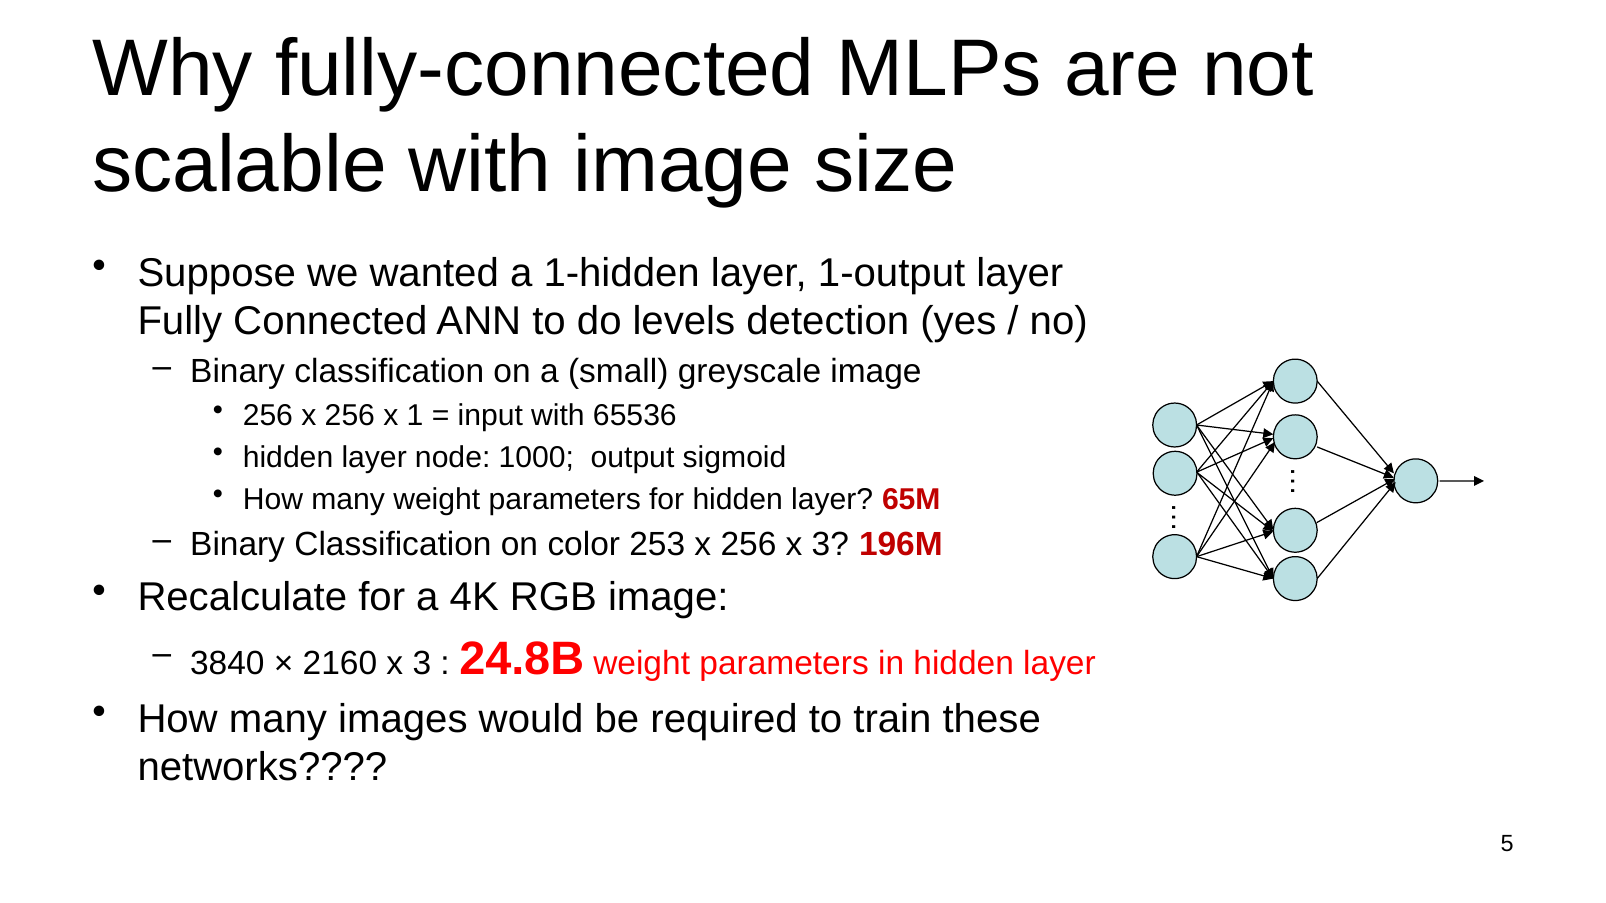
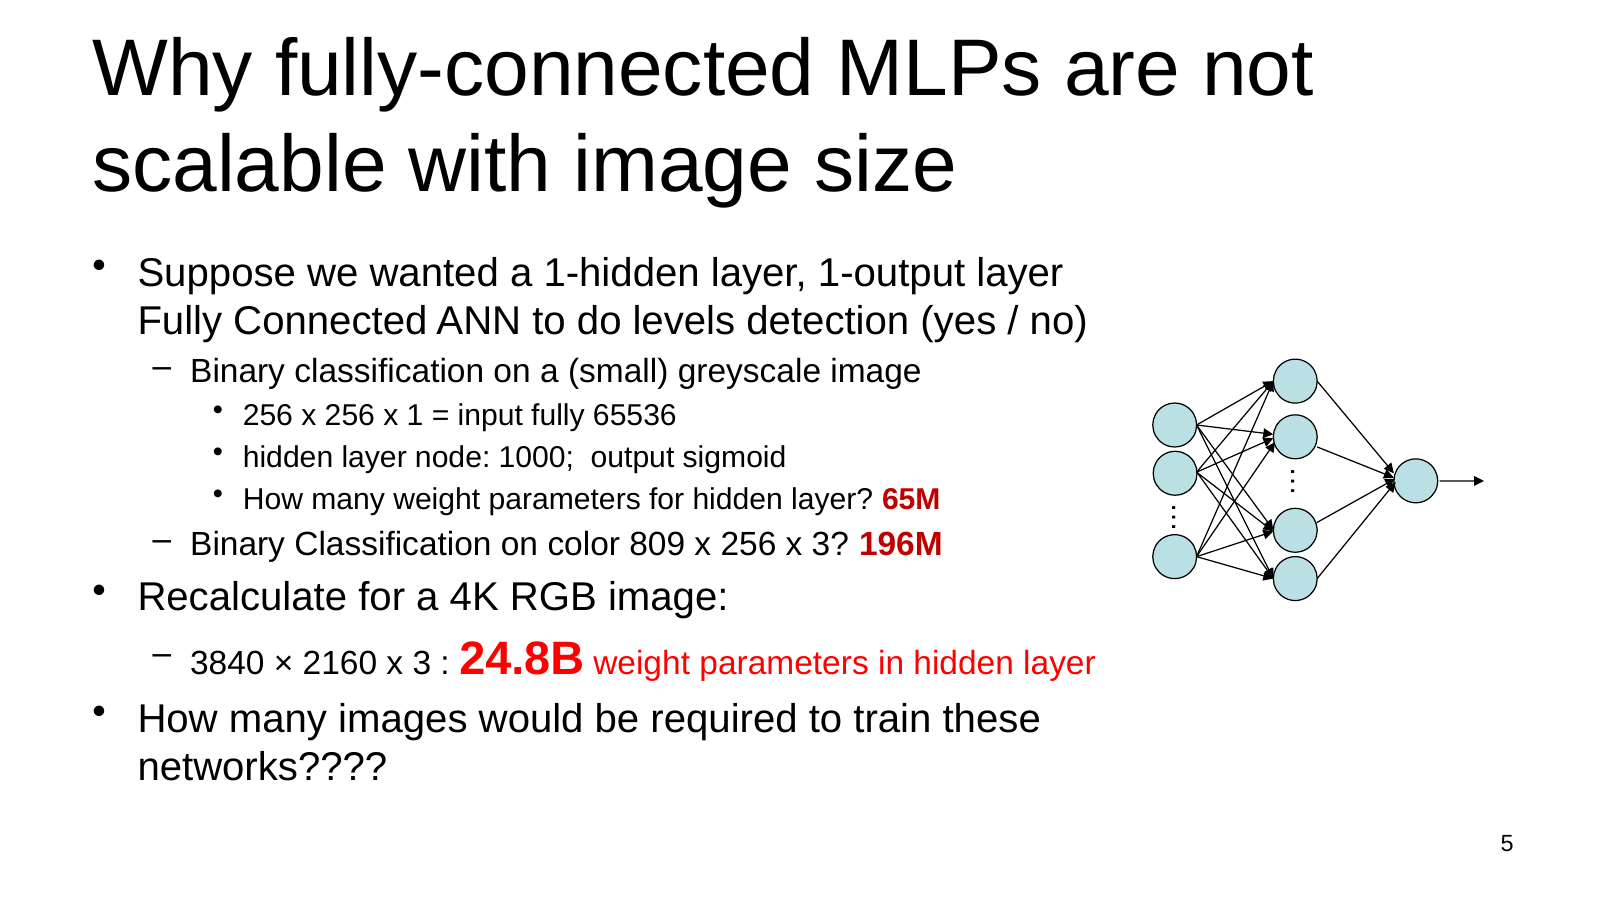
input with: with -> fully (558, 416)
253: 253 -> 809 (657, 545)
